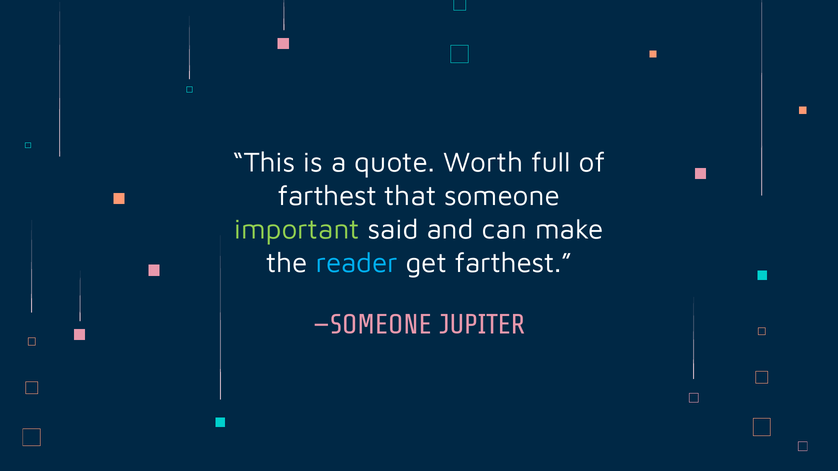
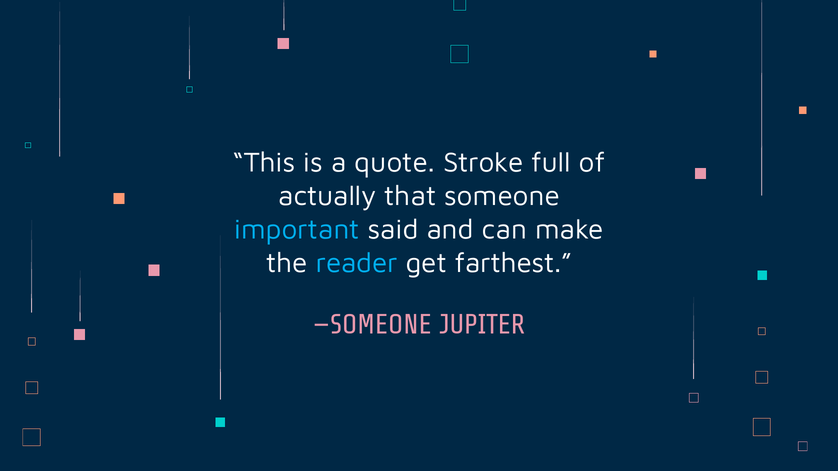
Worth: Worth -> Stroke (483, 163)
farthest: farthest -> actually (327, 196)
important colour: light green -> light blue (297, 230)
